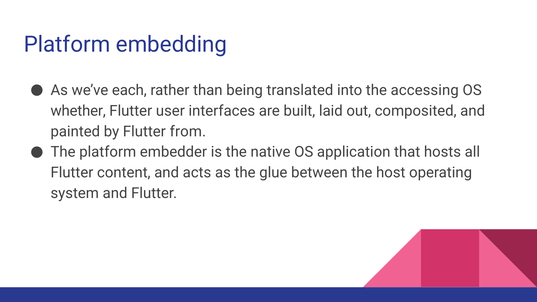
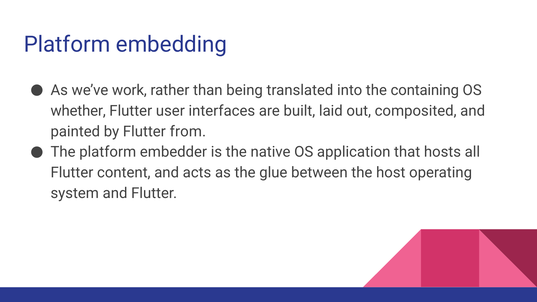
each: each -> work (129, 90)
accessing: accessing -> containing (425, 90)
